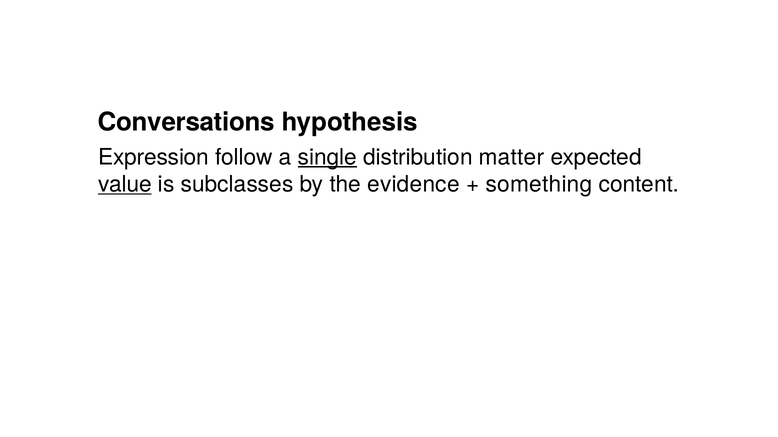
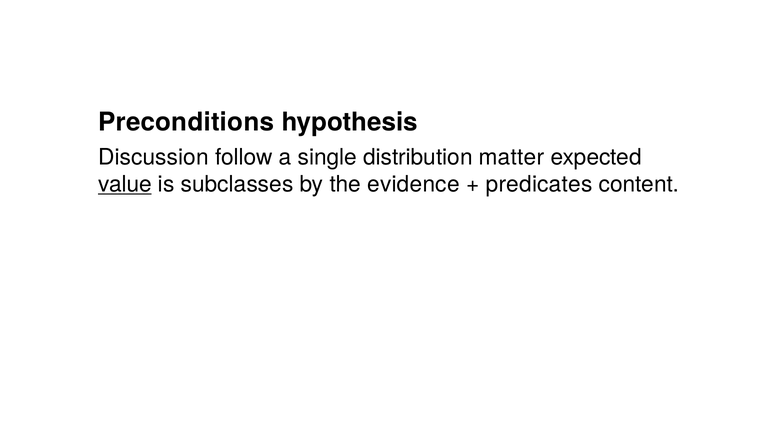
Conversations: Conversations -> Preconditions (186, 122)
Expression: Expression -> Discussion (153, 157)
single underline: present -> none (327, 157)
something: something -> predicates (539, 185)
